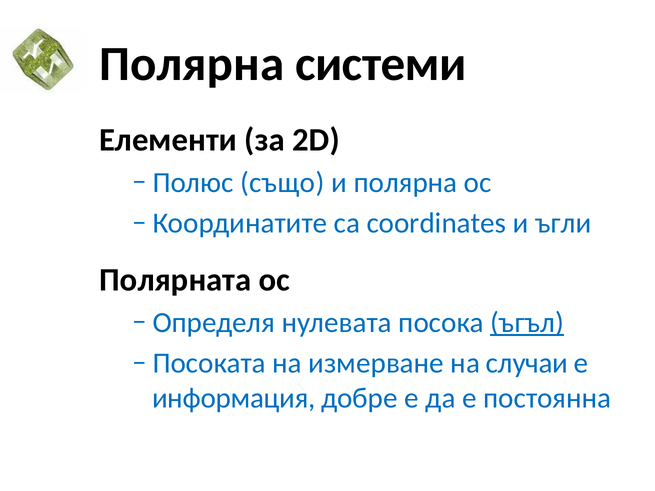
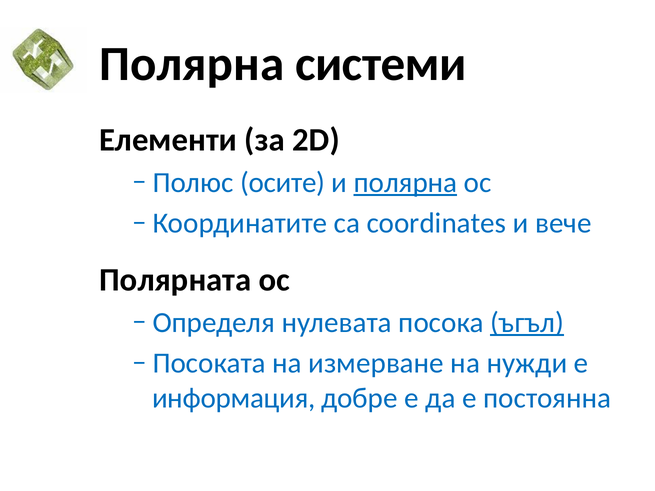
също: също -> осите (283, 183)
полярна underline: none -> present (405, 183)
ъгли: ъгли -> вече (563, 223)
случаи: случаи -> нужди (527, 363)
